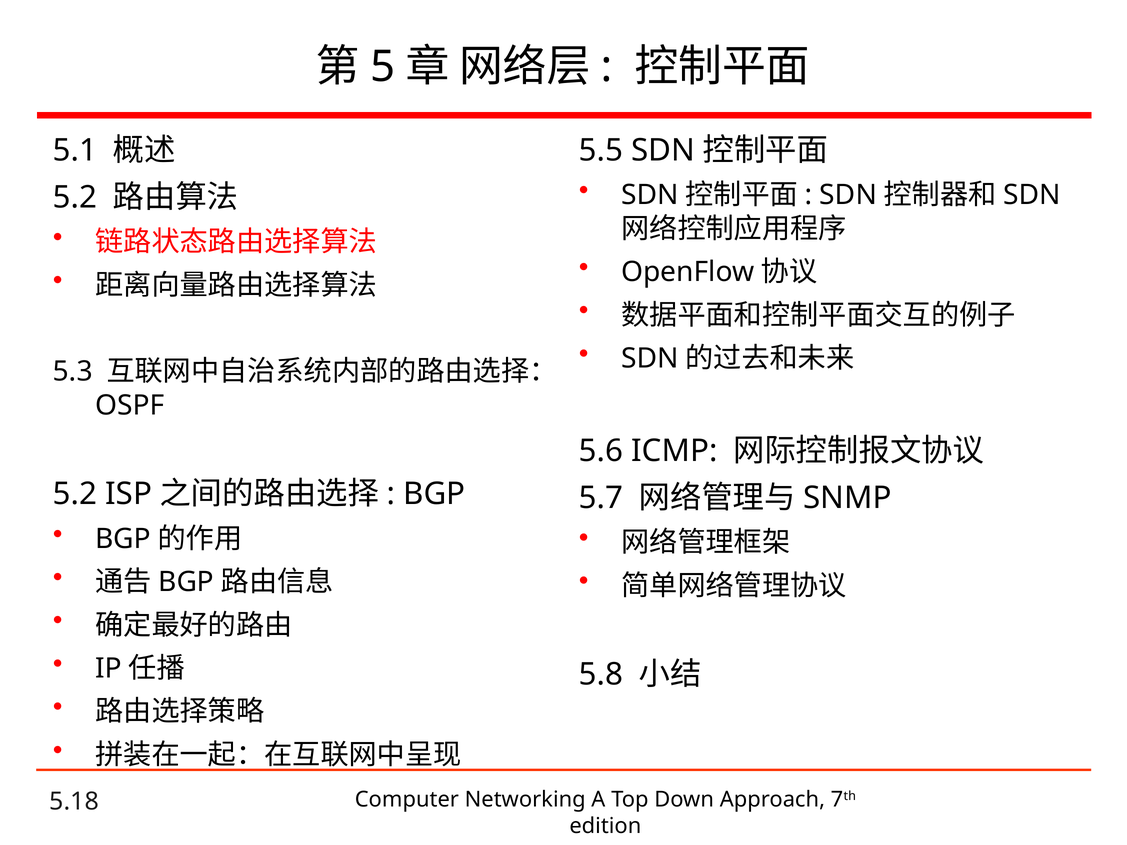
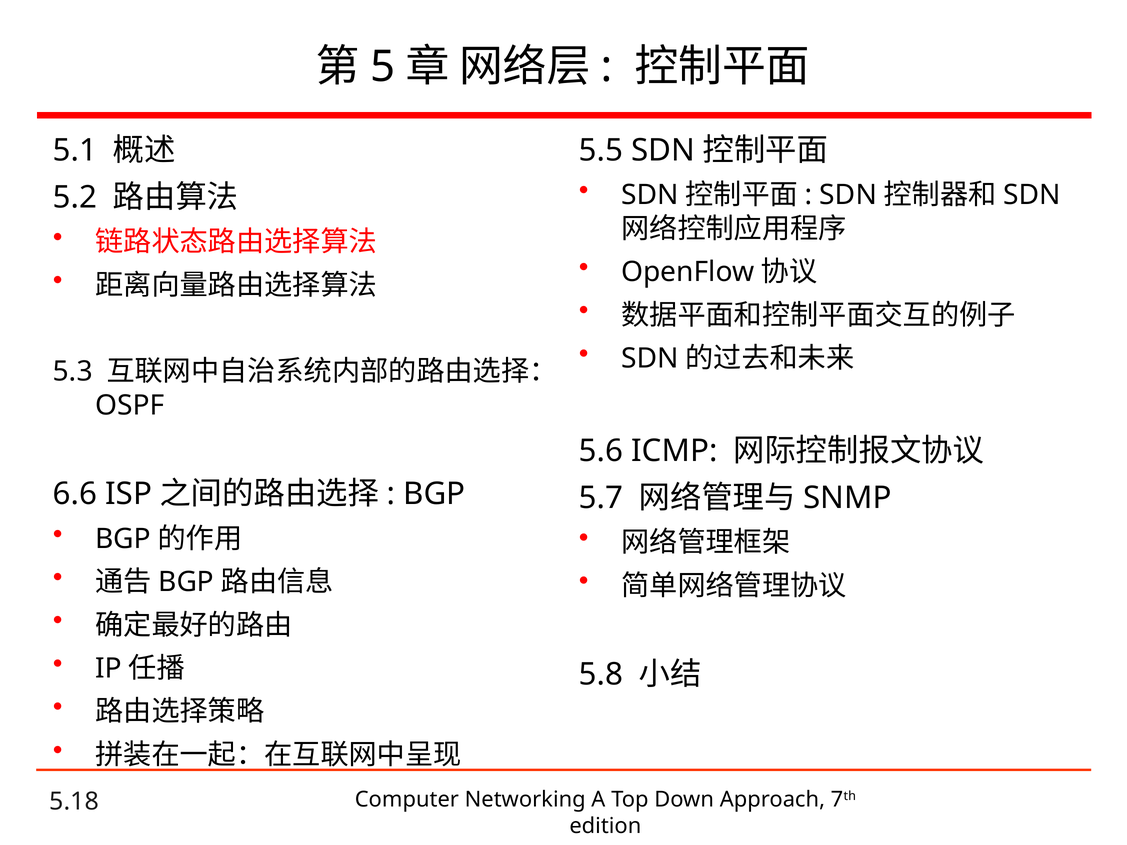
5.2: 5.2 -> 6.6 (75, 494)
